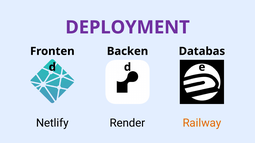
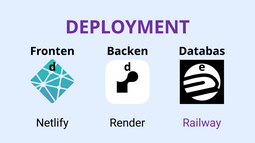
Railway colour: orange -> purple (202, 123)
